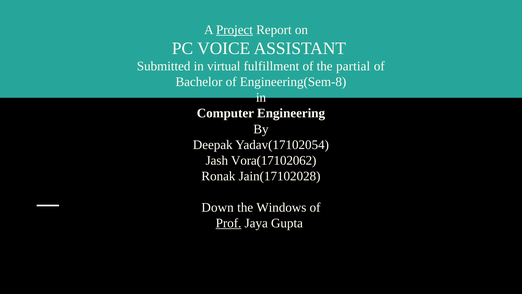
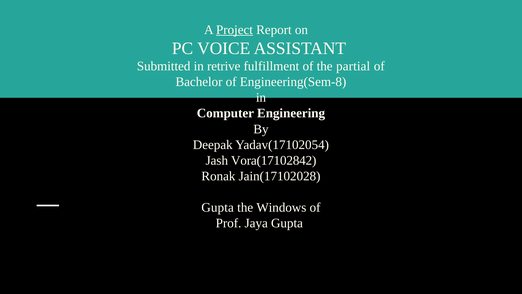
virtual: virtual -> retrive (224, 66)
Vora(17102062: Vora(17102062 -> Vora(17102842 (274, 160)
Down: Down -> Gupta (218, 207)
Prof underline: present -> none (229, 223)
